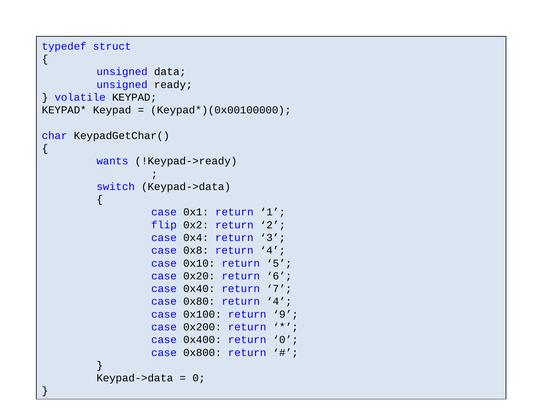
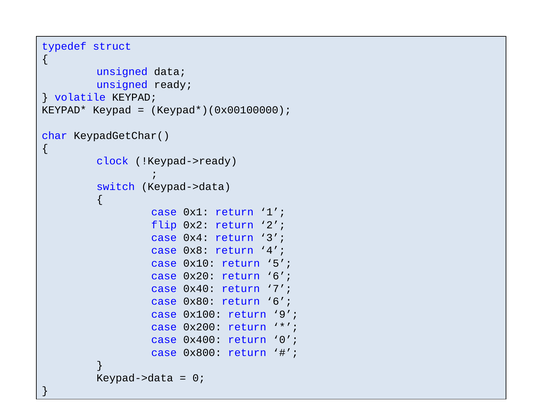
wants: wants -> clock (112, 161)
0x80 return 4: 4 -> 6 (279, 302)
